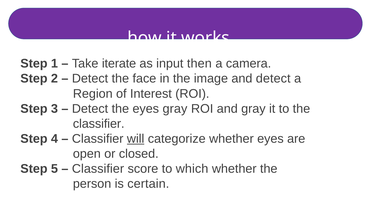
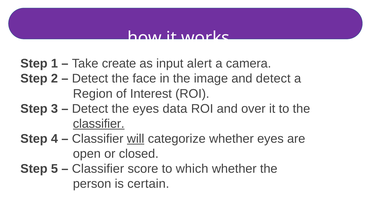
iterate: iterate -> create (119, 64)
then: then -> alert (199, 64)
eyes gray: gray -> data (175, 109)
and gray: gray -> over (253, 109)
classifier underline: none -> present (99, 124)
